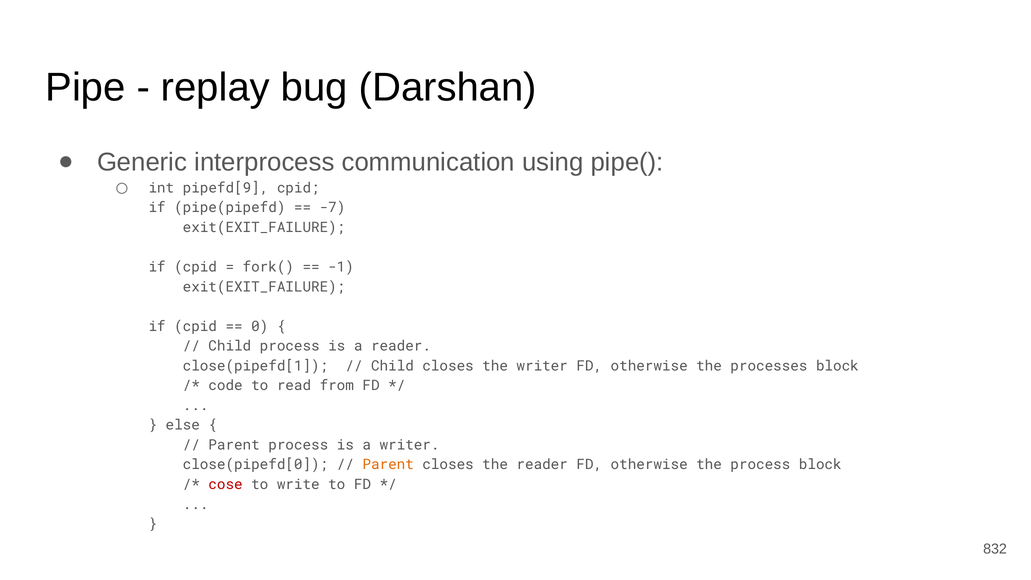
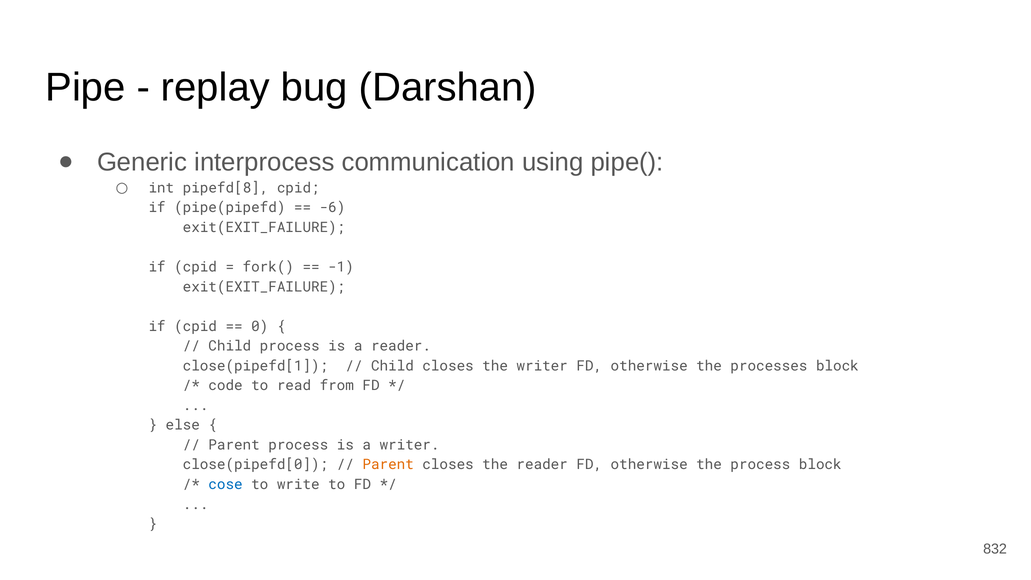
pipefd[9: pipefd[9 -> pipefd[8 (226, 188)
-7: -7 -> -6 (333, 208)
cose colour: red -> blue (226, 484)
